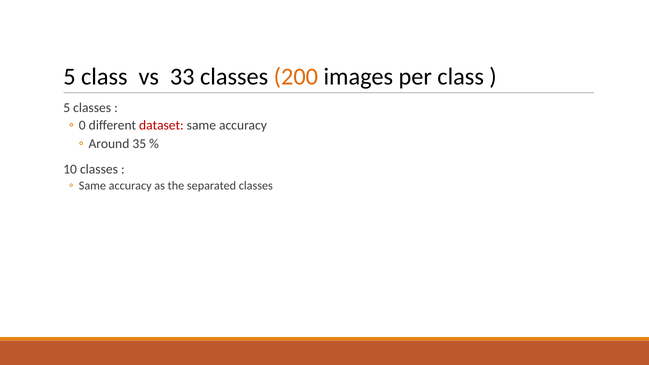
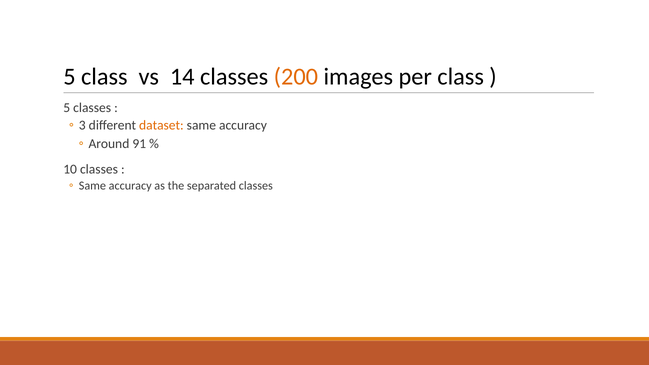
33: 33 -> 14 (182, 77)
0: 0 -> 3 (82, 125)
dataset colour: red -> orange (161, 125)
35: 35 -> 91 (139, 144)
